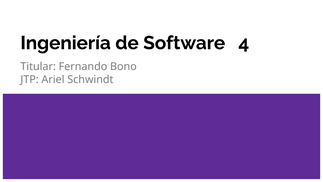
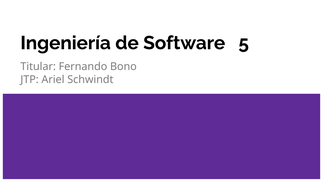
4: 4 -> 5 (244, 43)
